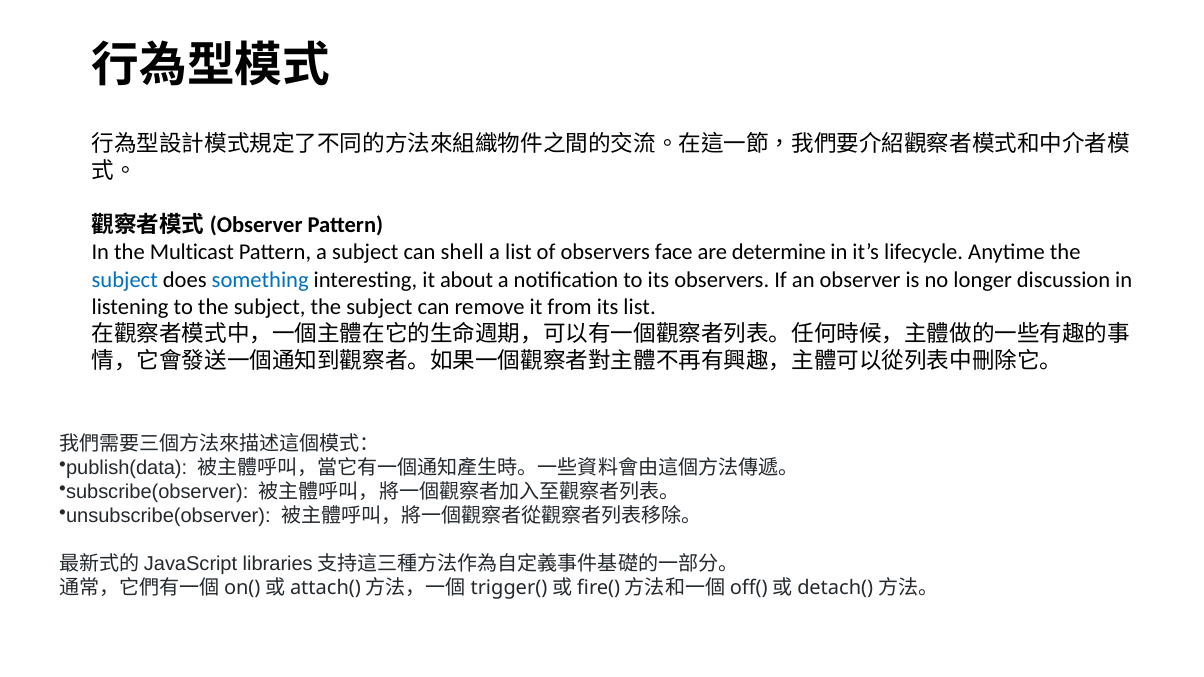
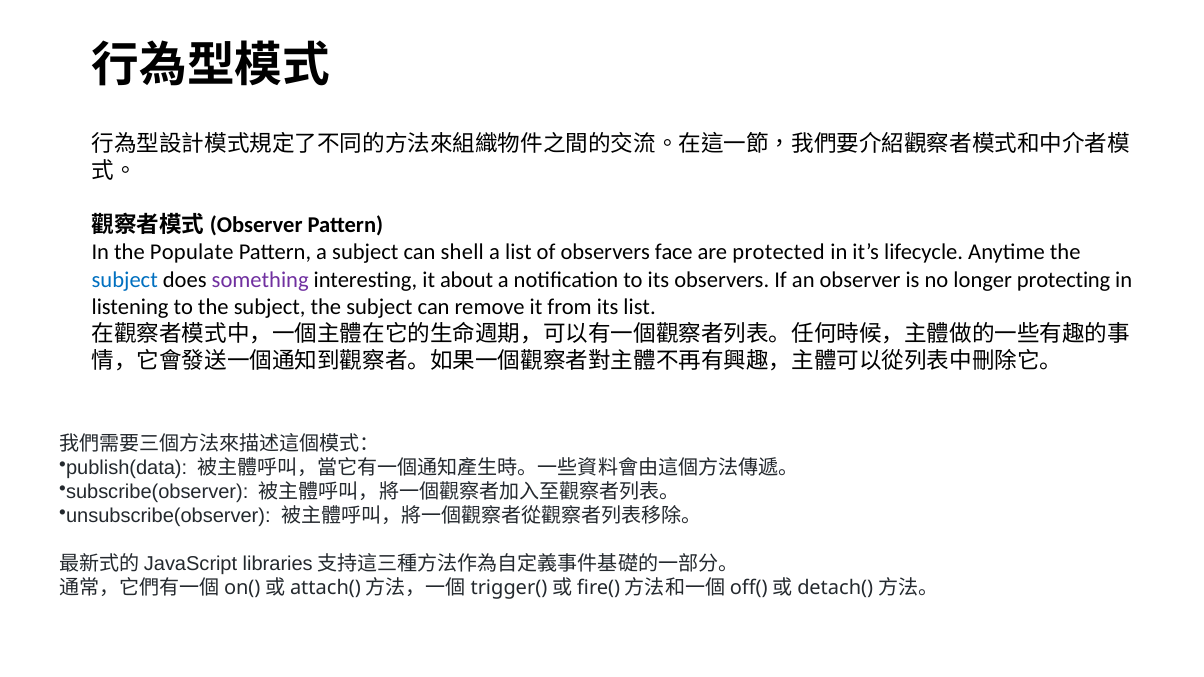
Multicast: Multicast -> Populate (192, 253)
determine: determine -> protected (779, 253)
something colour: blue -> purple (260, 280)
discussion: discussion -> protecting (1064, 280)
